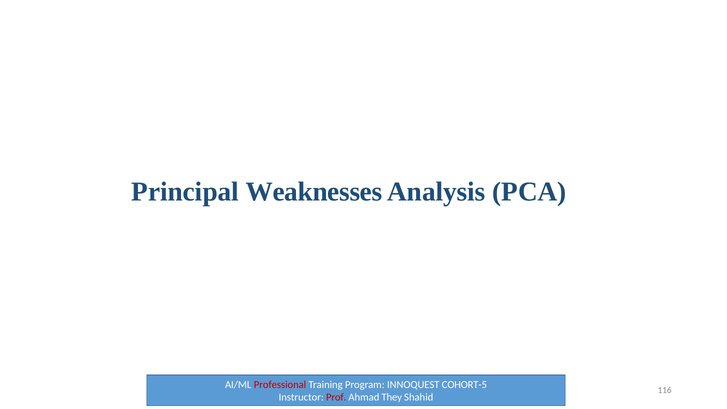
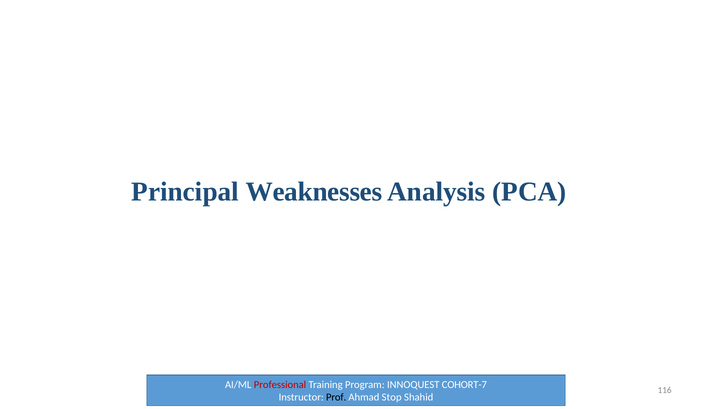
COHORT-5: COHORT-5 -> COHORT-7 (464, 385)
Prof colour: red -> black (336, 397)
They: They -> Stop (392, 397)
